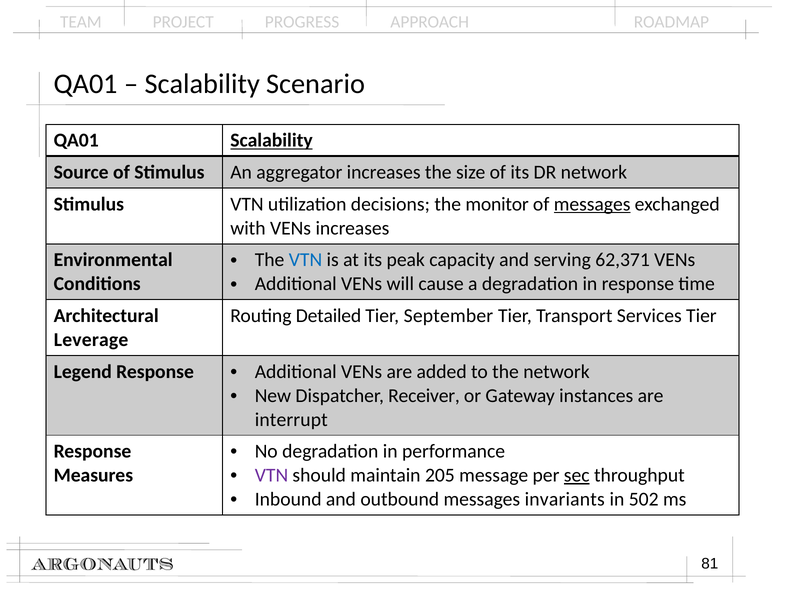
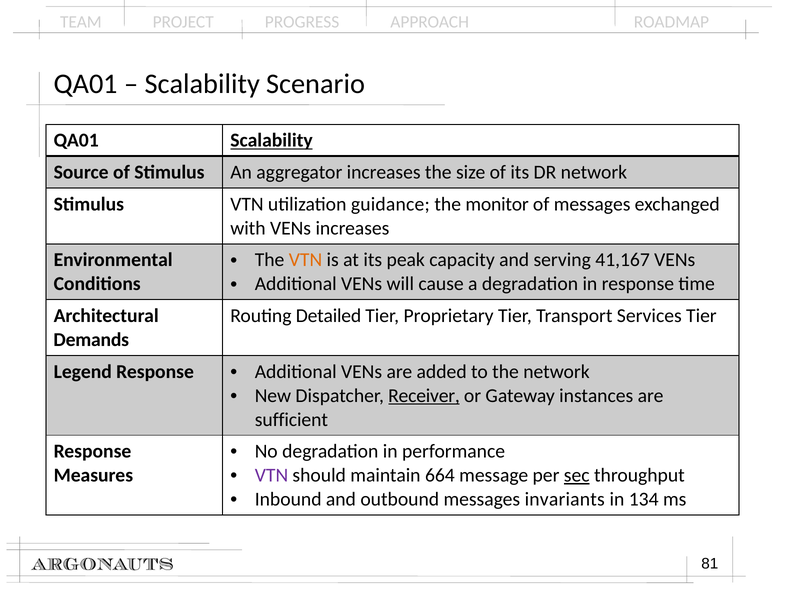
decisions: decisions -> guidance (390, 204)
messages underline: present -> none (592, 204)
VTN colour: blue -> orange (305, 260)
62,371: 62,371 -> 41,167 (623, 260)
September: September -> Proprietary (449, 316)
Leverage: Leverage -> Demands (91, 340)
Receiver underline: none -> present (424, 395)
interrupt: interrupt -> sufficient (291, 419)
205: 205 -> 664 (440, 475)
502: 502 -> 134 (644, 499)
